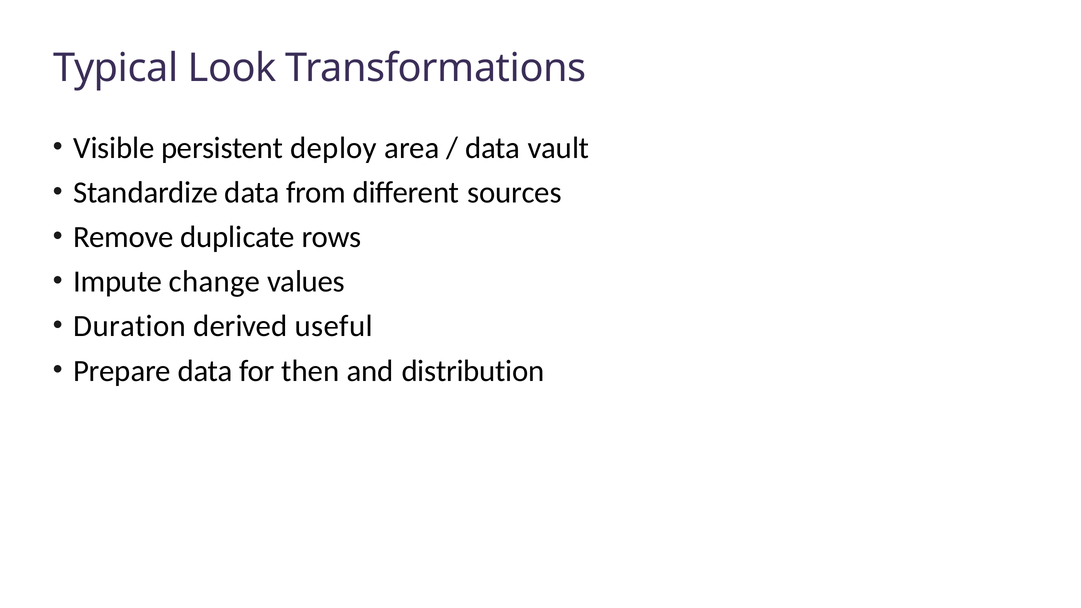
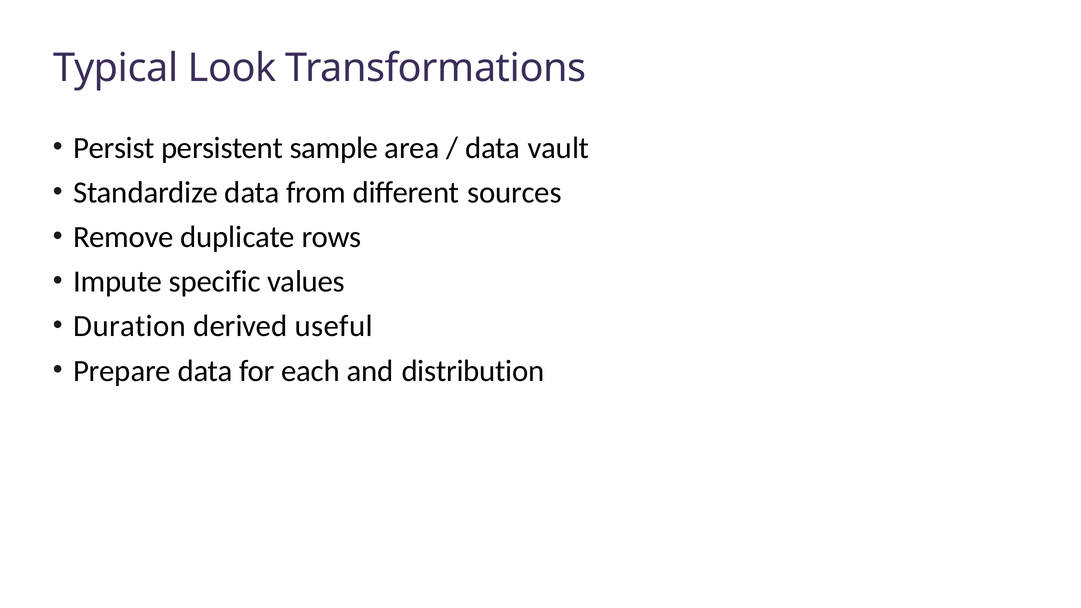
Visible: Visible -> Persist (114, 148)
deploy: deploy -> sample (334, 148)
change: change -> specific (215, 282)
then: then -> each (311, 371)
